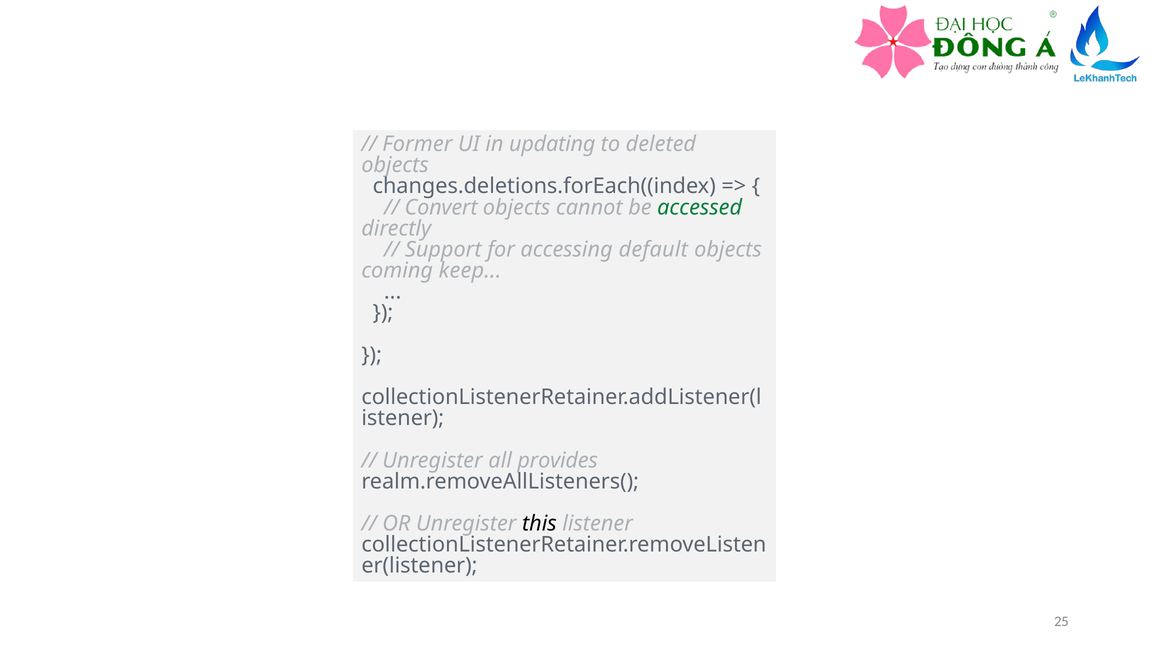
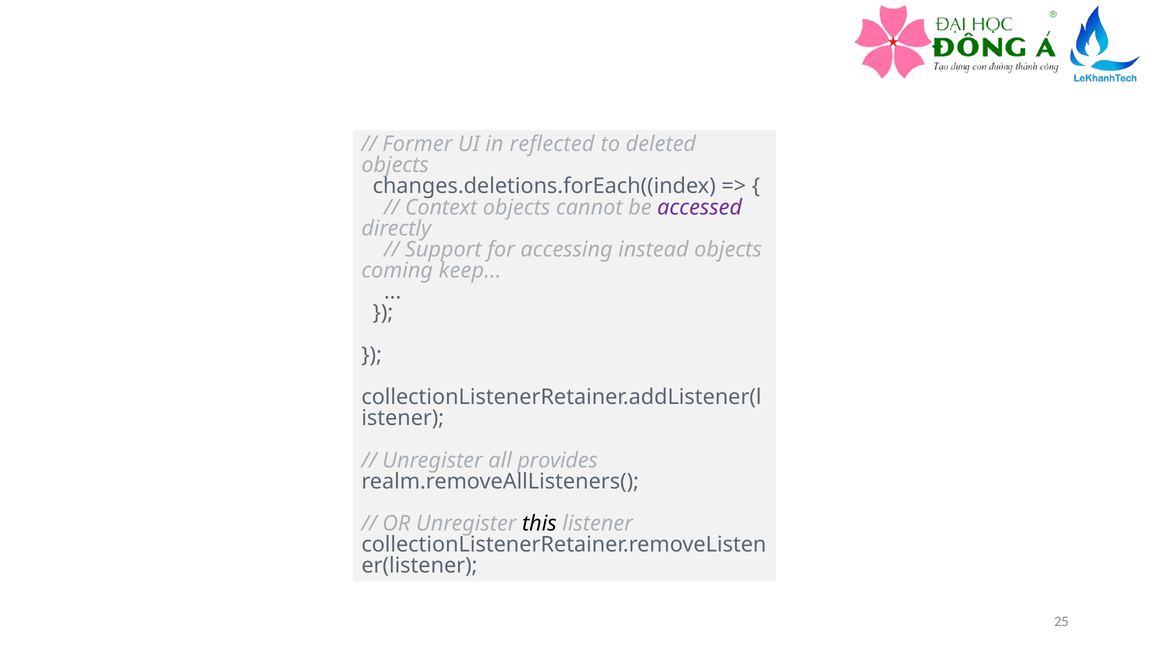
updating: updating -> reflected (552, 144)
Convert: Convert -> Context (441, 207)
accessed colour: green -> purple (700, 207)
default: default -> instead (653, 249)
